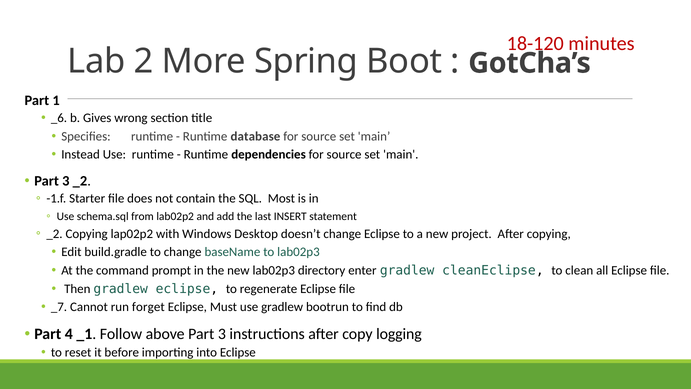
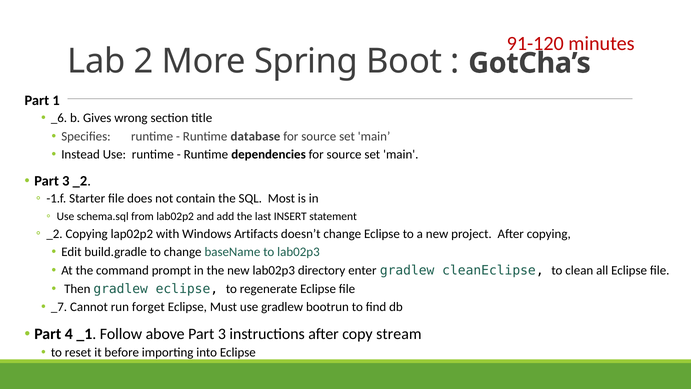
18-120: 18-120 -> 91-120 (535, 44)
Desktop: Desktop -> Artifacts (256, 234)
logging: logging -> stream (399, 334)
